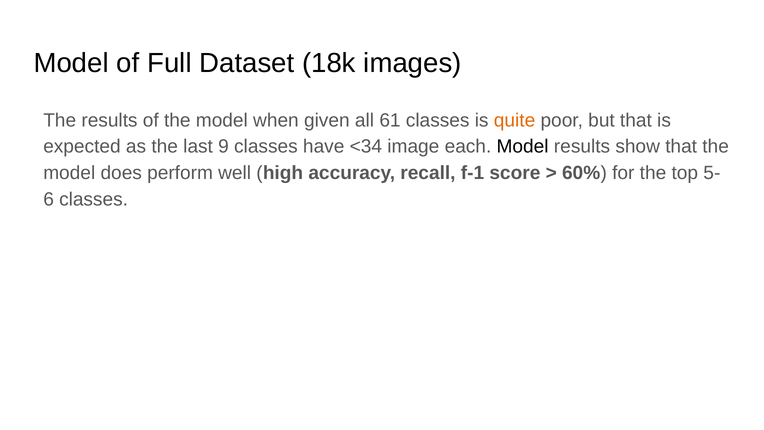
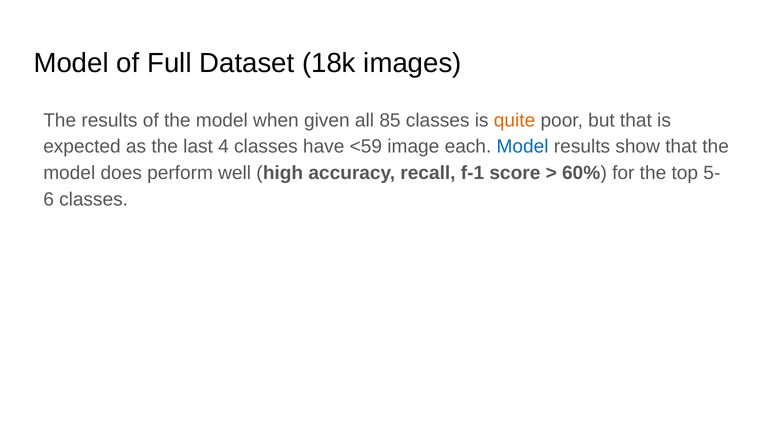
61: 61 -> 85 (390, 120)
9: 9 -> 4 (223, 146)
<34: <34 -> <59 (366, 146)
Model colour: black -> blue (523, 146)
